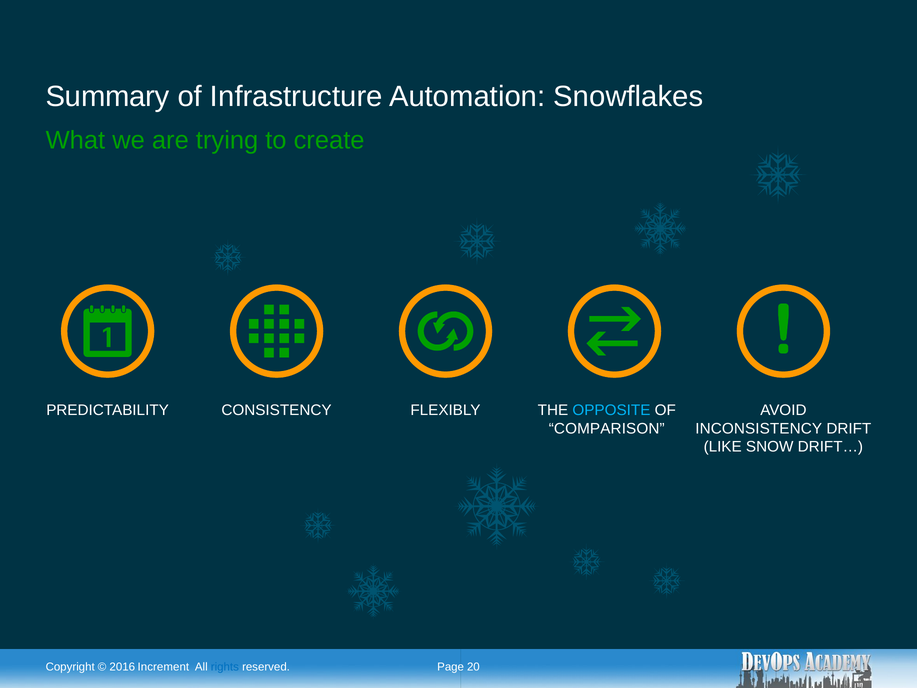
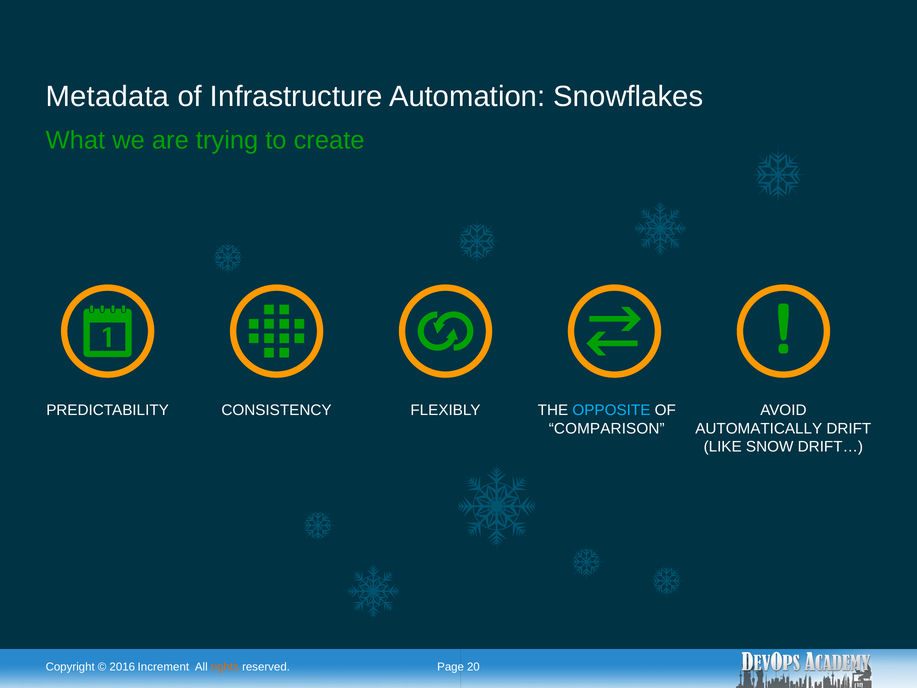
Summary: Summary -> Metadata (107, 97)
INCONSISTENCY: INCONSISTENCY -> AUTOMATICALLY (759, 428)
rights colour: blue -> orange (225, 667)
